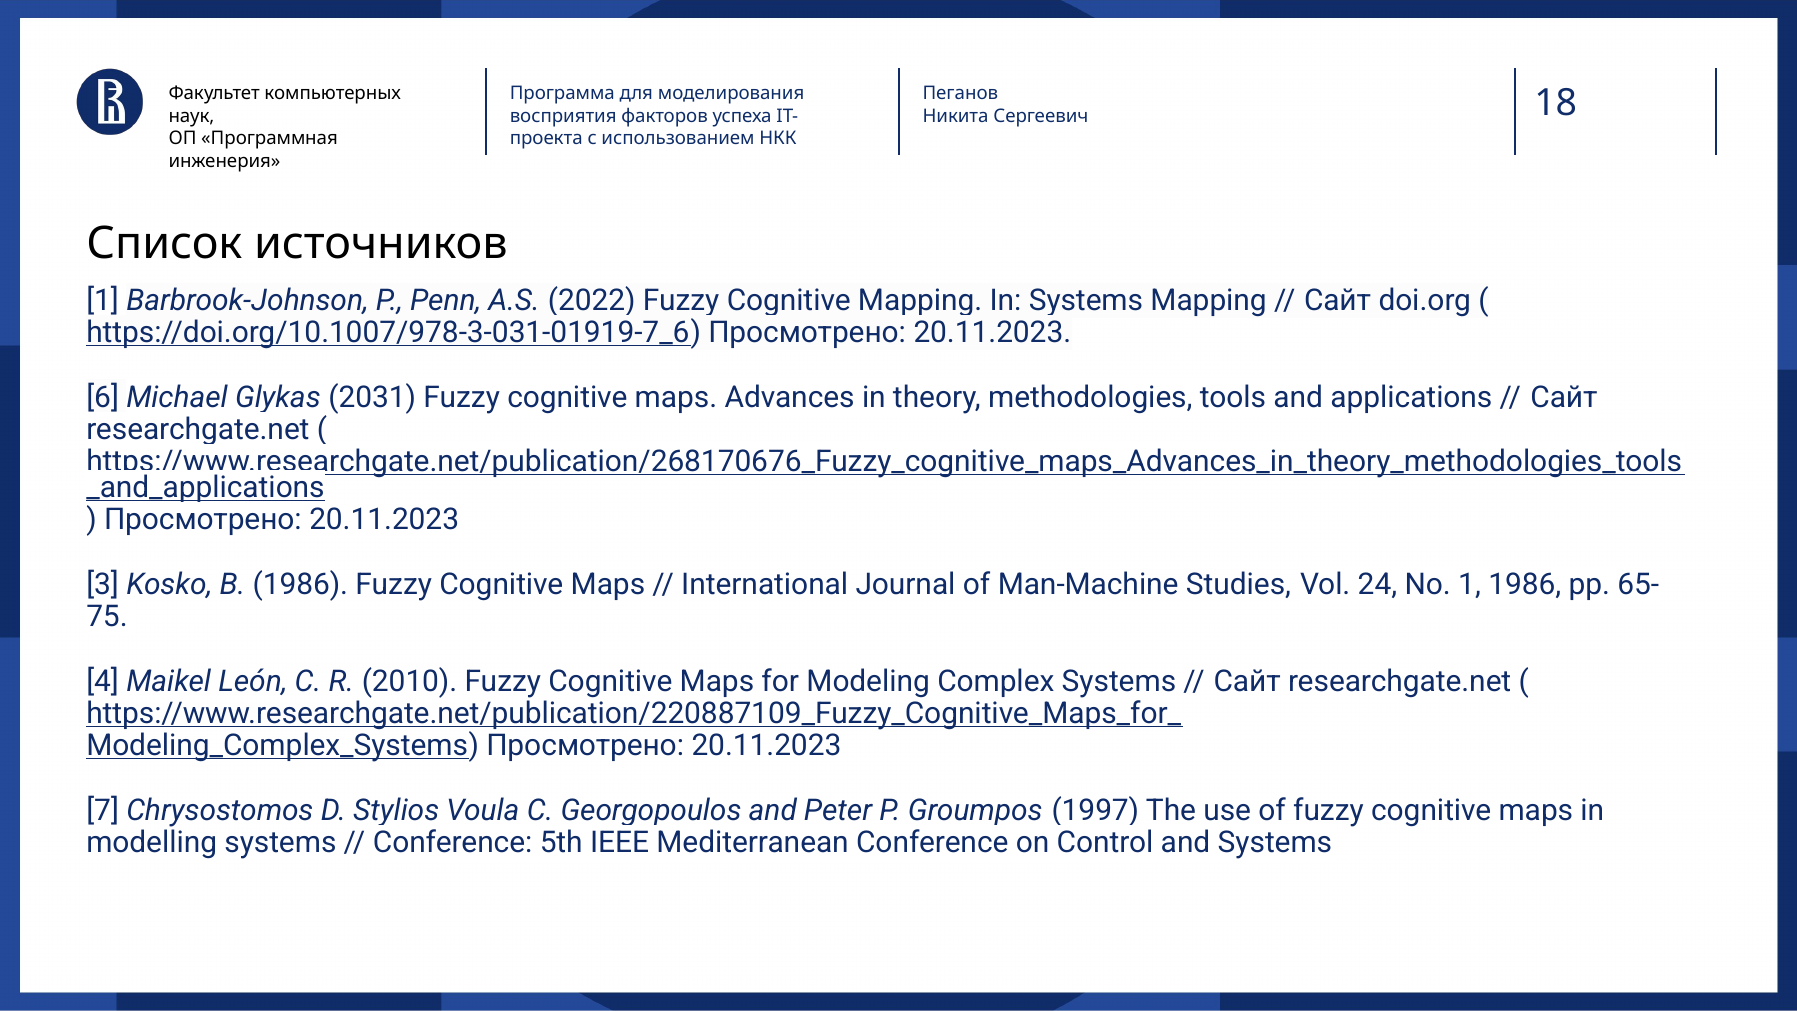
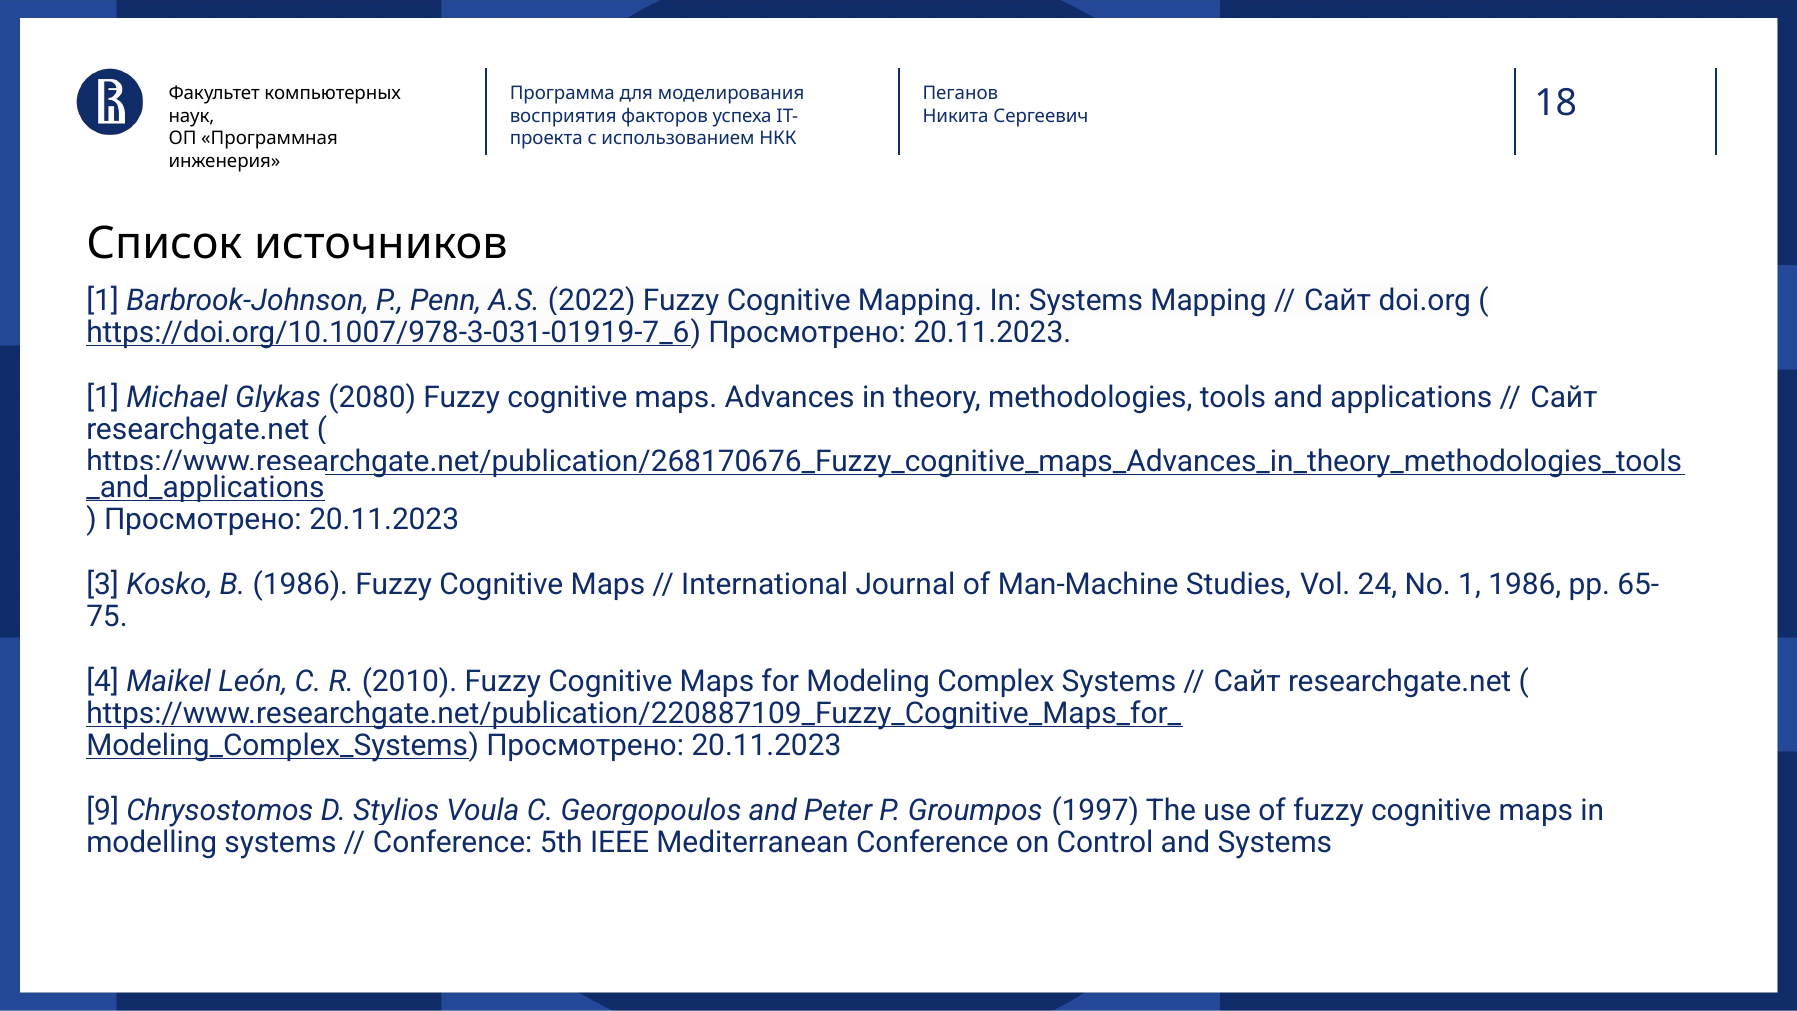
6: 6 -> 1 (103, 397)
2031: 2031 -> 2080 (372, 397)
7: 7 -> 9 (103, 810)
